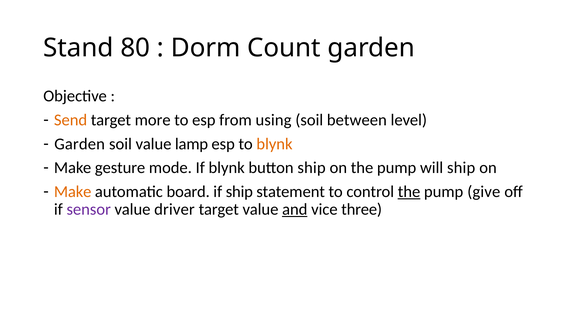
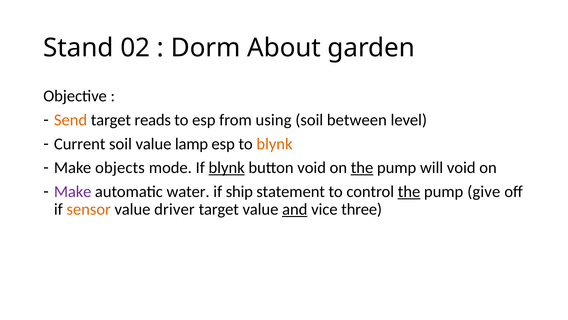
80: 80 -> 02 (135, 48)
Count: Count -> About (284, 48)
more: more -> reads (153, 120)
Garden: Garden -> Current (80, 144)
gesture: gesture -> objects (120, 167)
blynk underline: none -> present (227, 167)
button ship: ship -> void (312, 167)
the underline: none -> present (362, 167)
will ship: ship -> void (461, 167)
Make colour: orange -> purple (73, 191)
board: board -> water (188, 191)
sensor colour: purple -> orange (89, 209)
